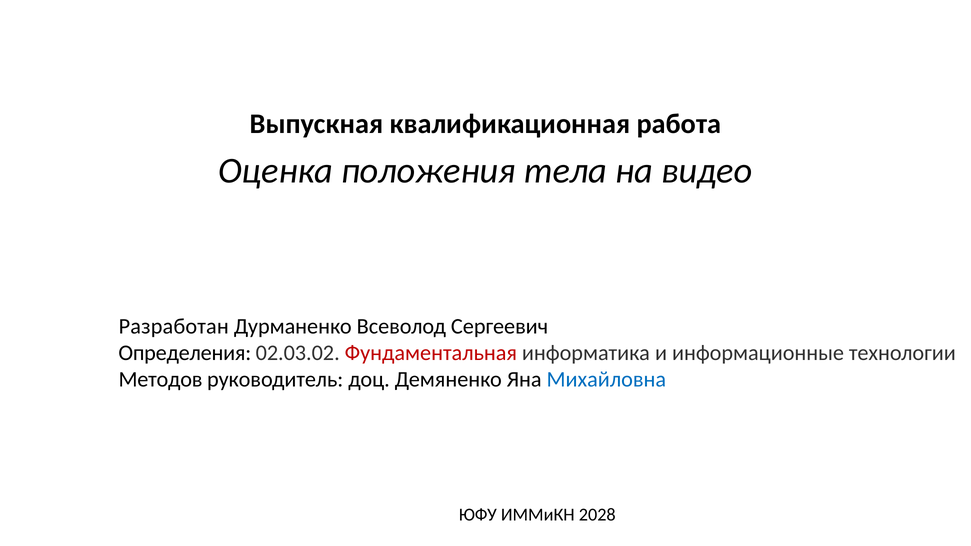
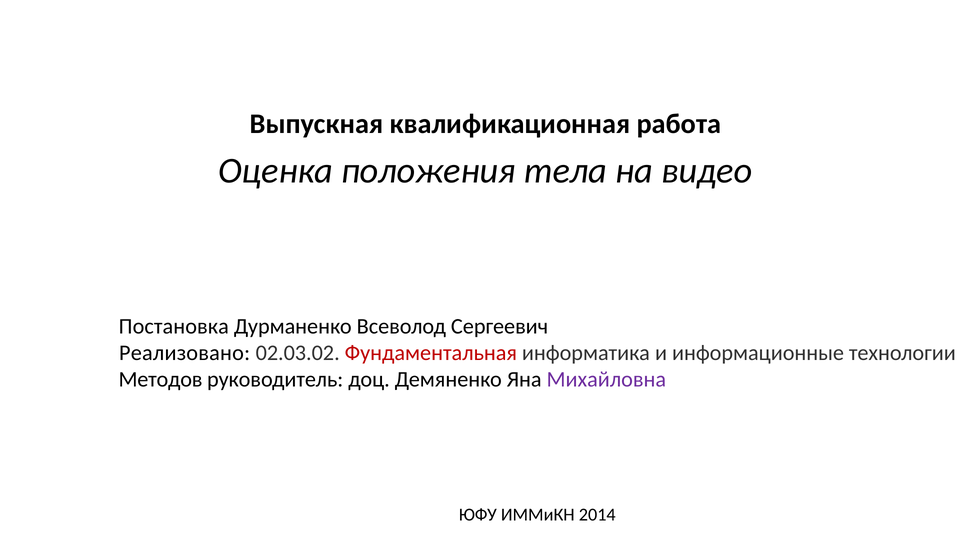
Разработан: Разработан -> Постановка (174, 326)
Определения: Определения -> Реализовано (185, 353)
Михайловна colour: blue -> purple (606, 380)
2028: 2028 -> 2014 (597, 515)
